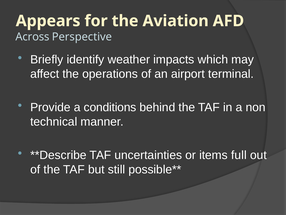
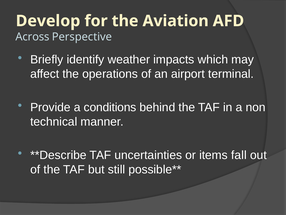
Appears: Appears -> Develop (48, 21)
full: full -> fall (239, 155)
